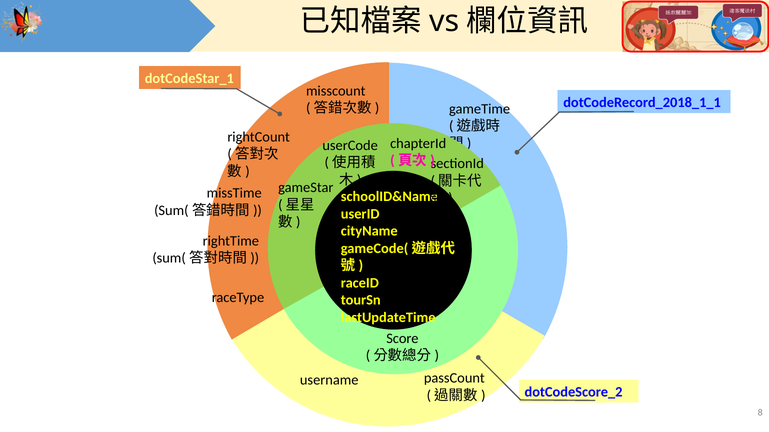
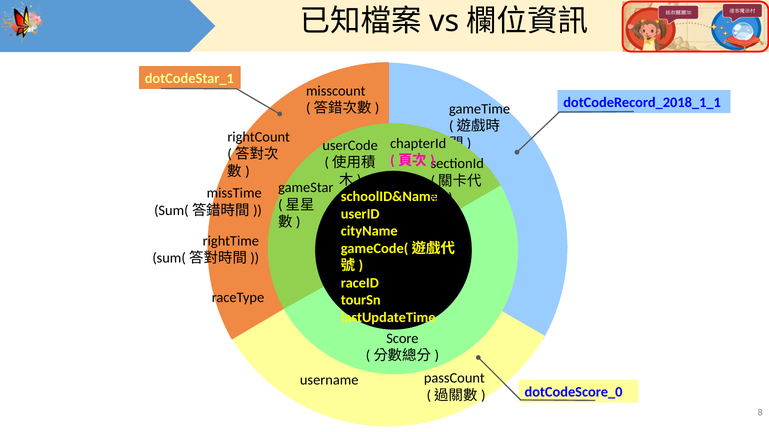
dotCodeScore_2: dotCodeScore_2 -> dotCodeScore_0 (574, 393)
